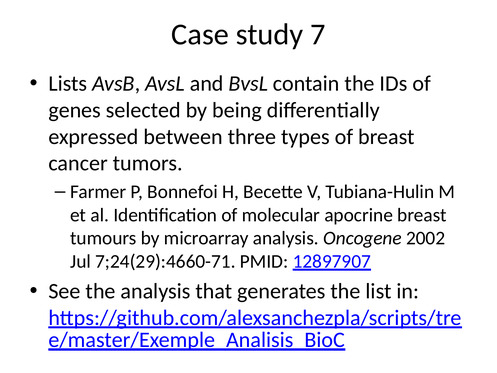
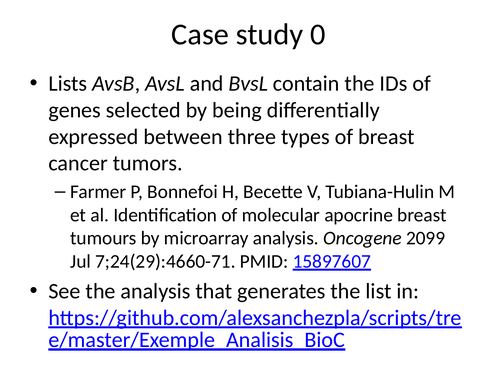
7: 7 -> 0 (318, 34)
2002: 2002 -> 2099 (426, 238)
12897907: 12897907 -> 15897607 (332, 261)
